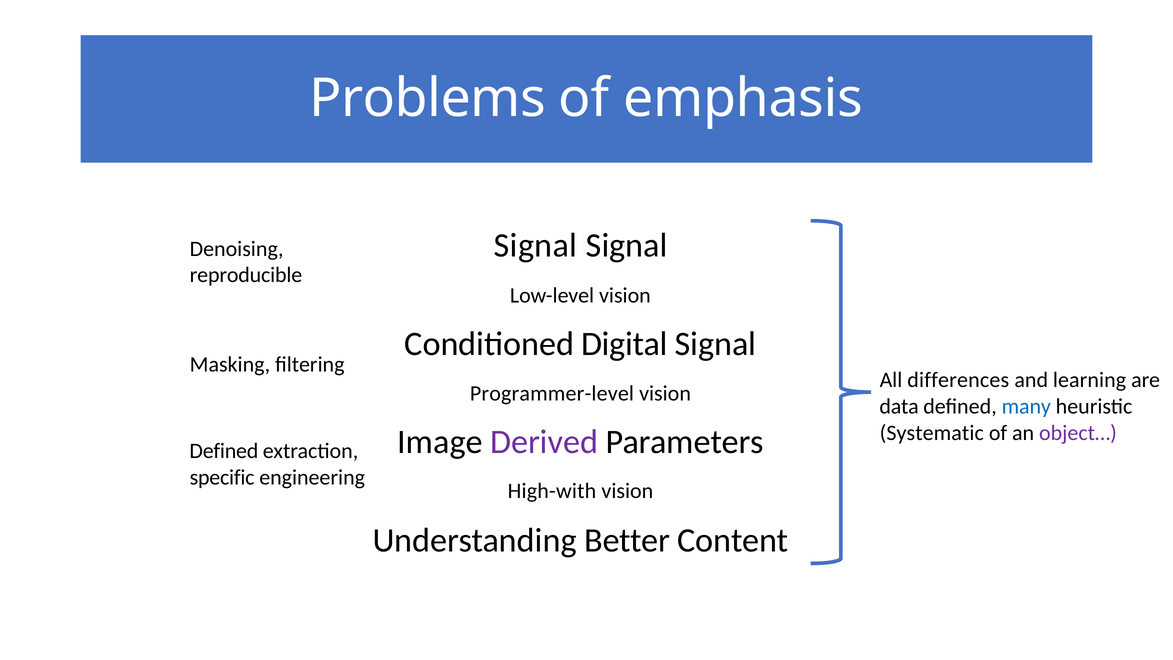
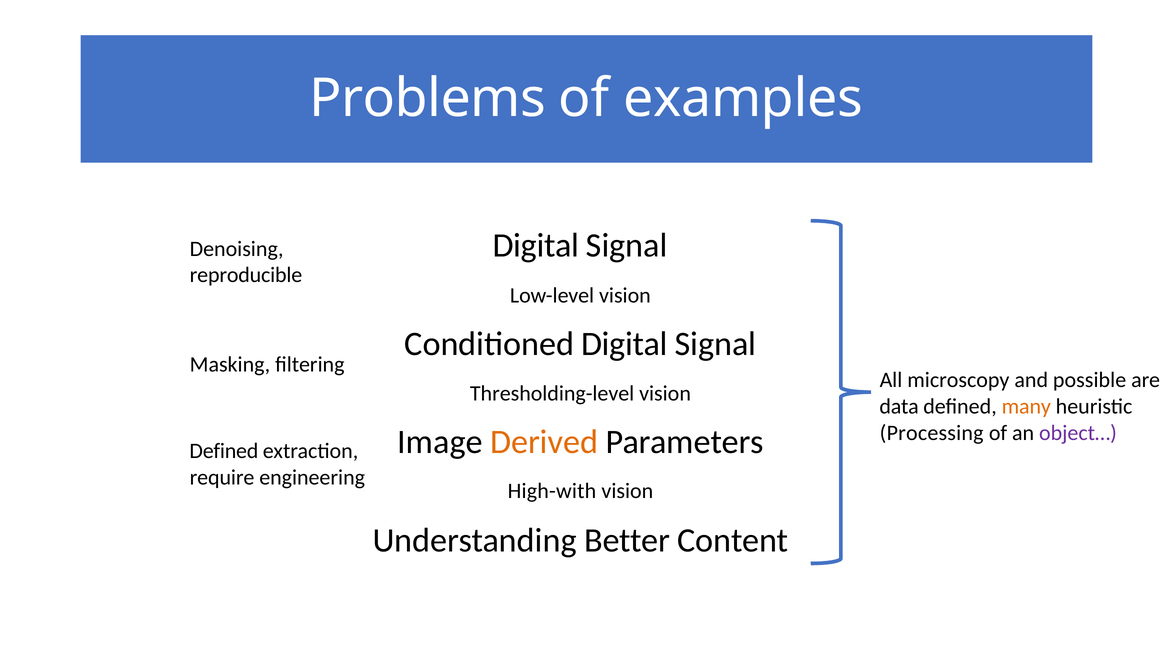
emphasis: emphasis -> examples (743, 99)
Signal: Signal -> Digital (536, 245)
differences: differences -> microscopy (958, 380)
learning: learning -> possible (1090, 380)
Programmer-level: Programmer-level -> Thresholding-level (552, 393)
many colour: blue -> orange (1026, 406)
Systematic: Systematic -> Processing (932, 433)
Derived colour: purple -> orange (544, 442)
specific: specific -> require (222, 477)
